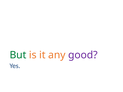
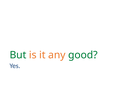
good colour: purple -> green (83, 55)
